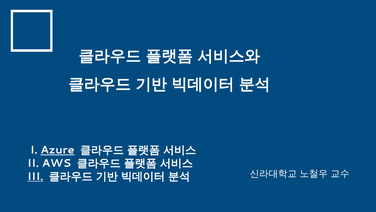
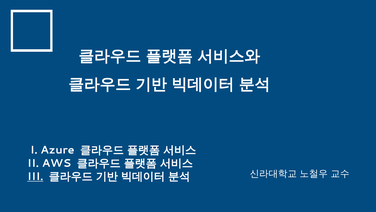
Azure underline: present -> none (57, 150)
